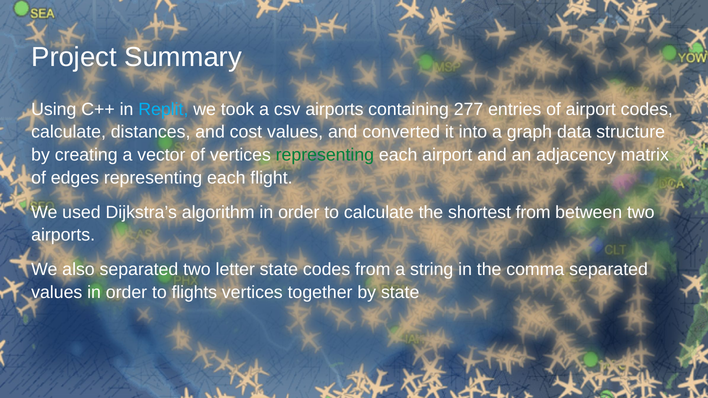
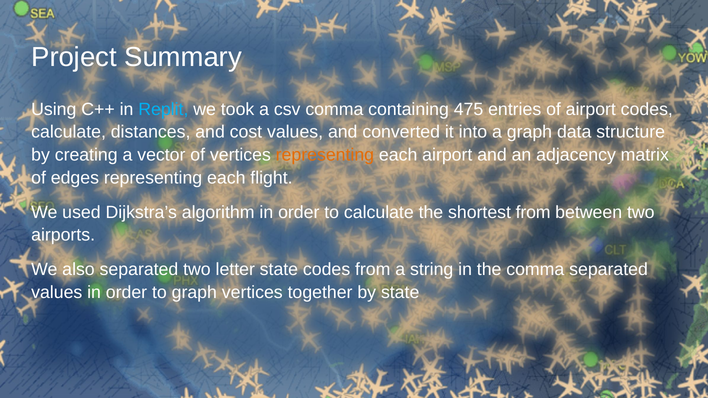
csv airports: airports -> comma (334, 109)
277: 277 -> 475 (469, 109)
representing colour: green -> orange (325, 155)
to flights: flights -> graph (194, 292)
